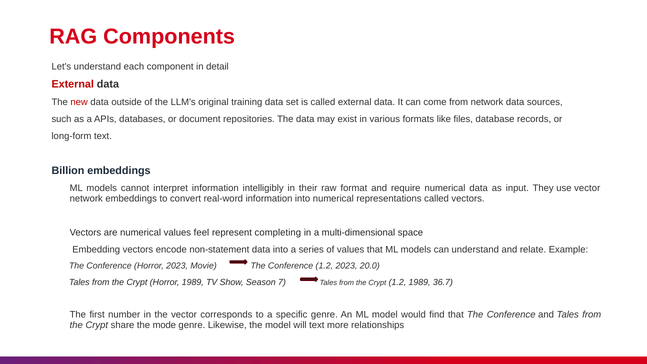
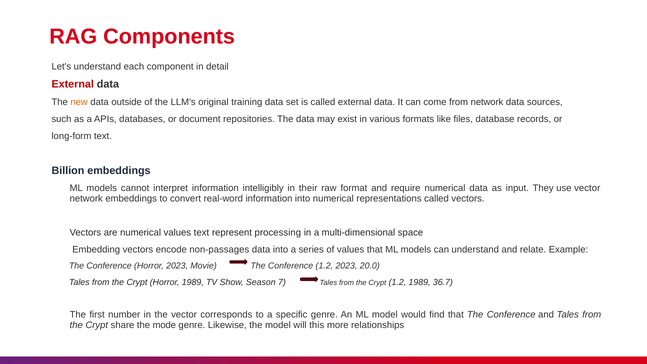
new colour: red -> orange (79, 102)
values feel: feel -> text (201, 232)
completing: completing -> processing (278, 232)
non-statement: non-statement -> non-passages (219, 249)
will text: text -> this (317, 325)
